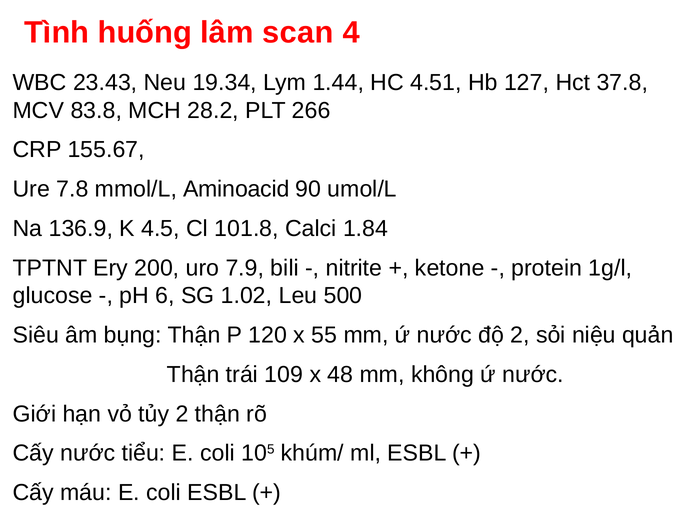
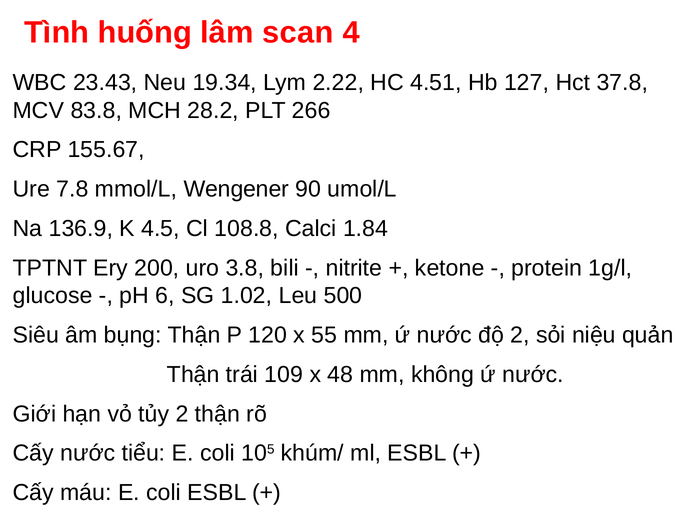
1.44: 1.44 -> 2.22 (338, 83)
Aminoacid: Aminoacid -> Wengener (236, 189)
101.8: 101.8 -> 108.8 (247, 228)
7.9: 7.9 -> 3.8 (245, 268)
